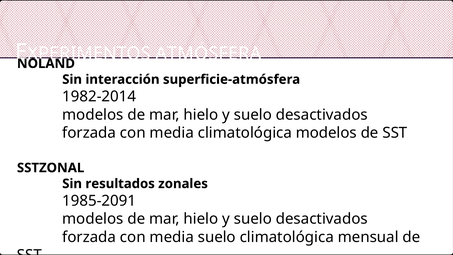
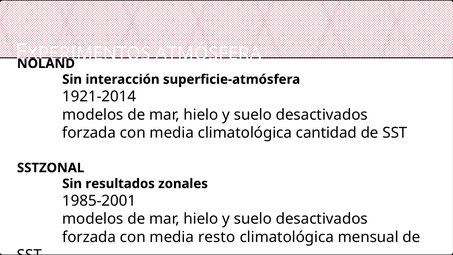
1982-2014: 1982-2014 -> 1921-2014 (99, 97)
climatológica modelos: modelos -> cantidad (326, 133)
1985-2091: 1985-2091 -> 1985-2001 (99, 201)
media suelo: suelo -> resto (217, 237)
